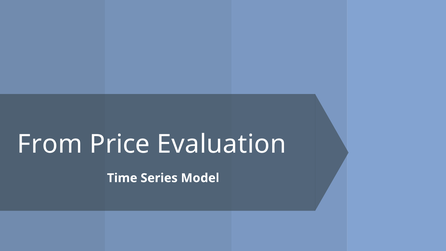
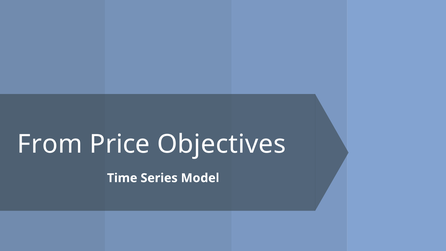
Evaluation: Evaluation -> Objectives (222, 144)
